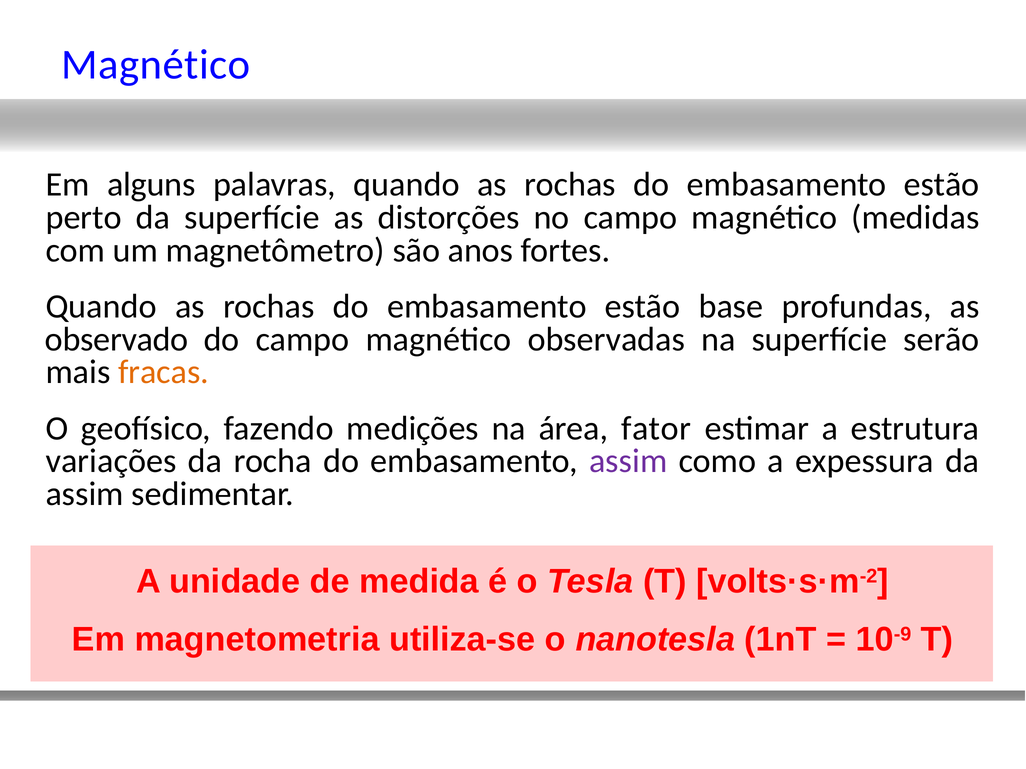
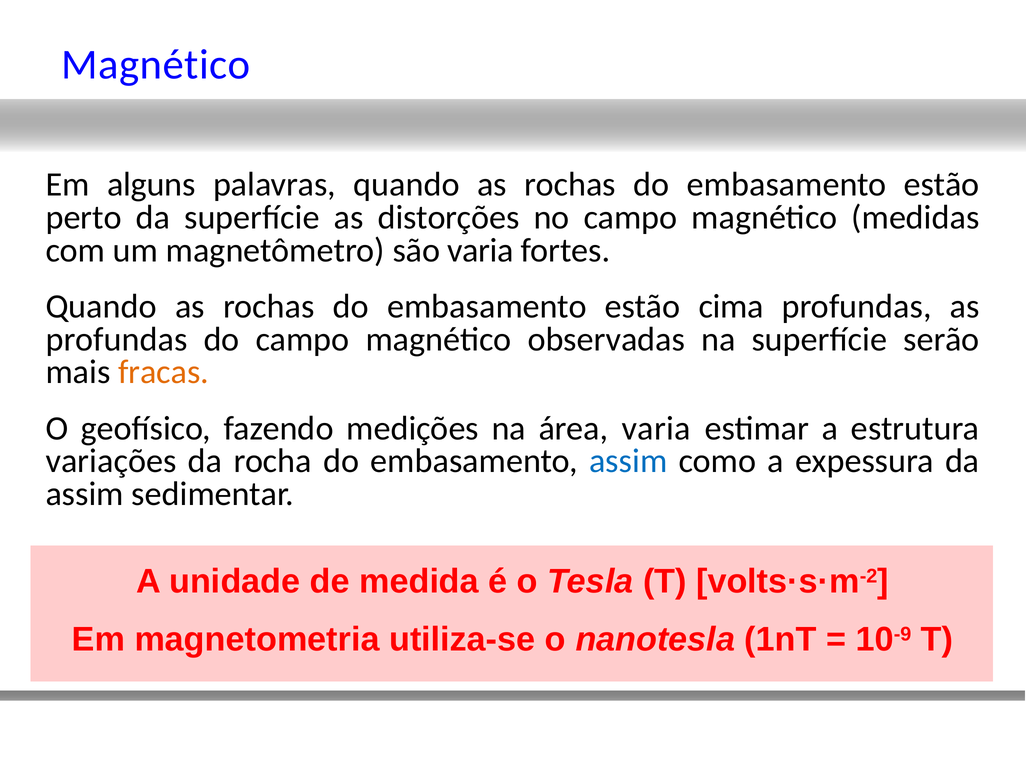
são anos: anos -> varia (481, 250)
base: base -> cima (731, 307)
observado: observado -> profundas (117, 340)
área fator: fator -> varia (656, 429)
assim colour: purple -> blue (628, 461)
